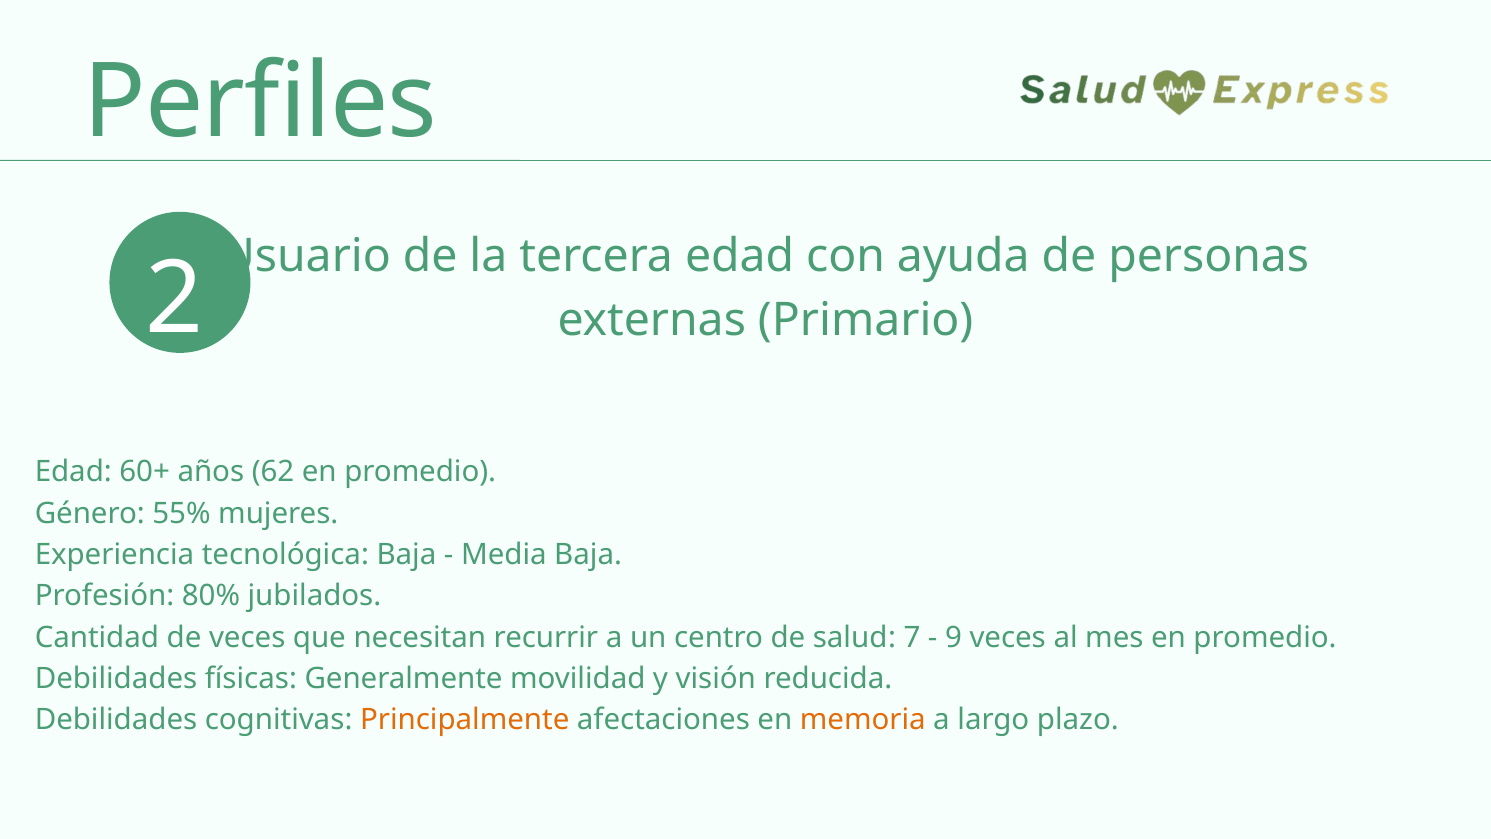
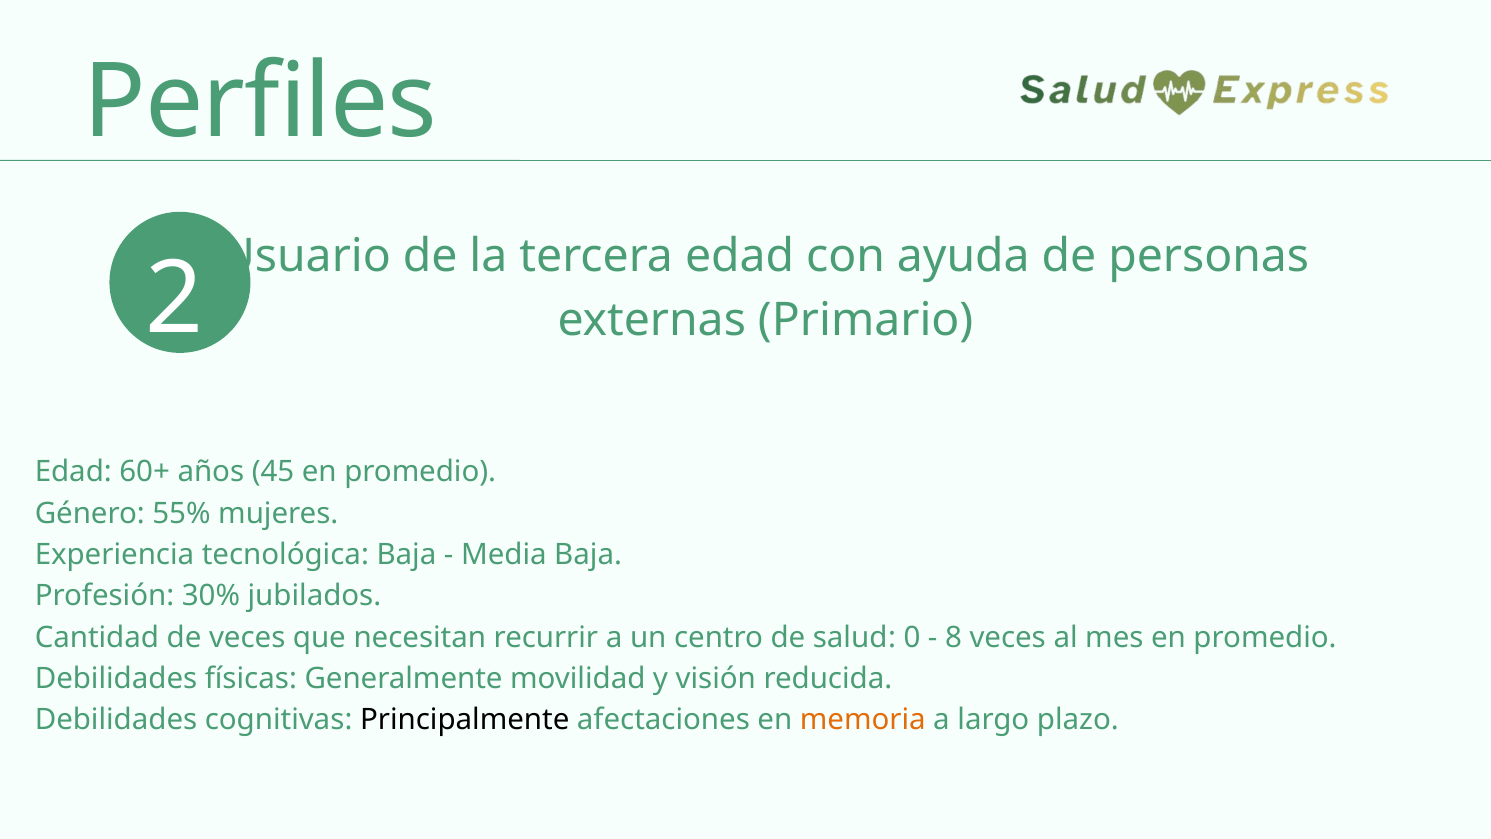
62: 62 -> 45 (273, 472)
80%: 80% -> 30% (211, 596)
7: 7 -> 0 (912, 637)
9: 9 -> 8 (954, 637)
Principalmente colour: orange -> black (465, 720)
